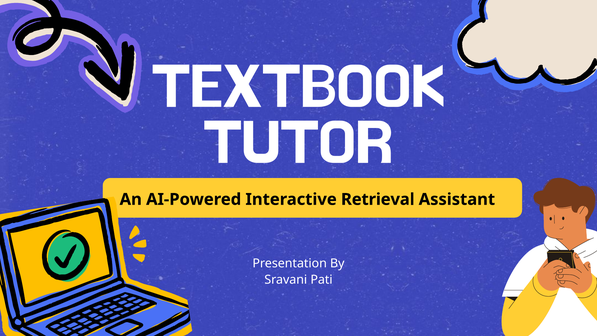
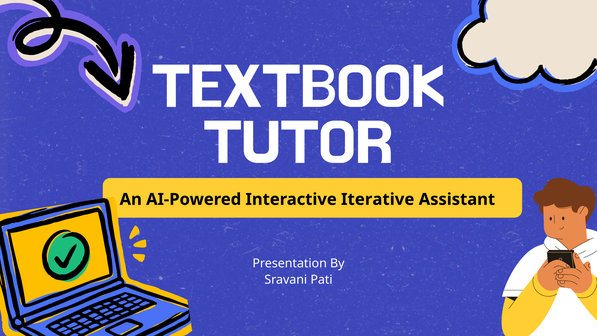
Retrieval: Retrieval -> Iterative (378, 199)
